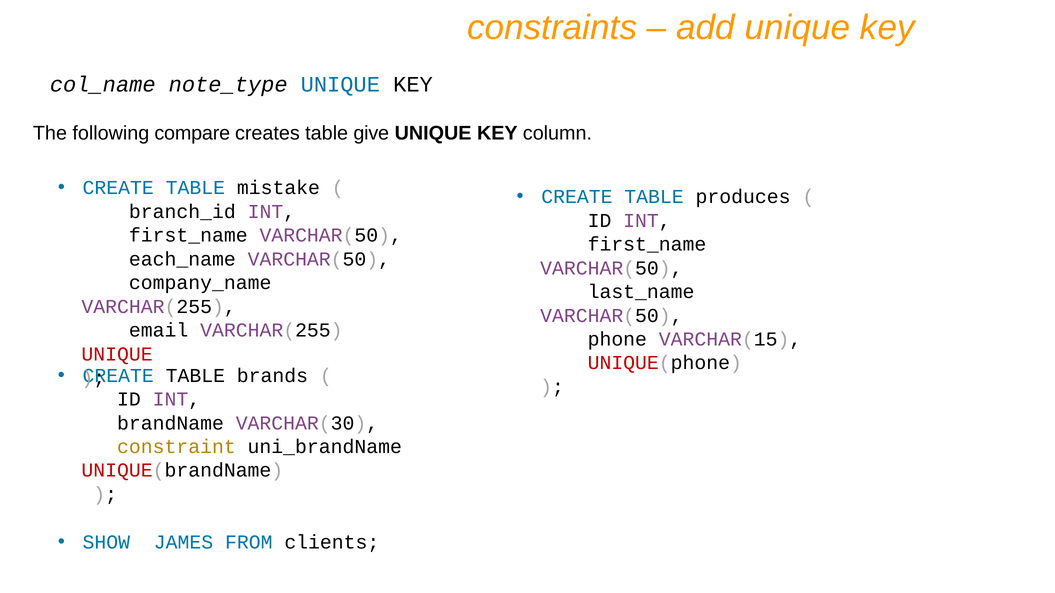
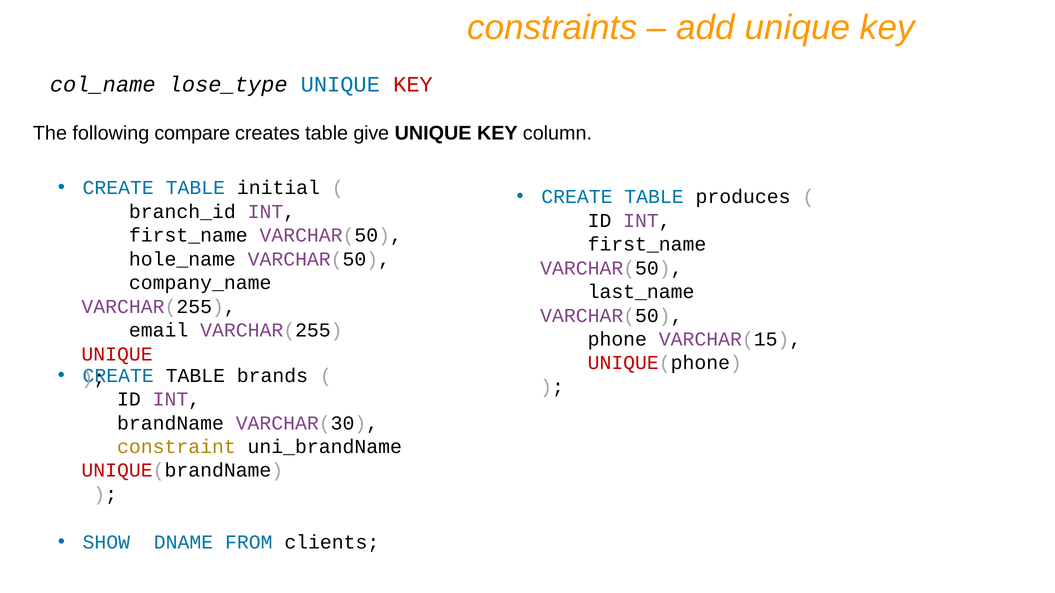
note_type: note_type -> lose_type (228, 85)
KEY colour: black -> red (413, 85)
mistake: mistake -> initial (278, 188)
each_name: each_name -> hole_name (182, 259)
JAMES: JAMES -> DNAME (183, 543)
